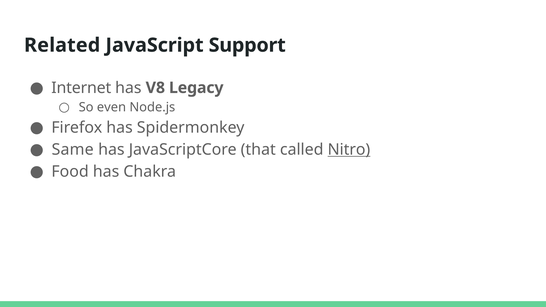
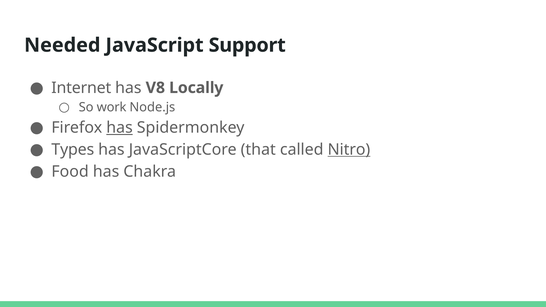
Related: Related -> Needed (62, 45)
Legacy: Legacy -> Locally (196, 88)
even: even -> work (112, 107)
has underline: none -> present (120, 128)
Same: Same -> Types (73, 150)
